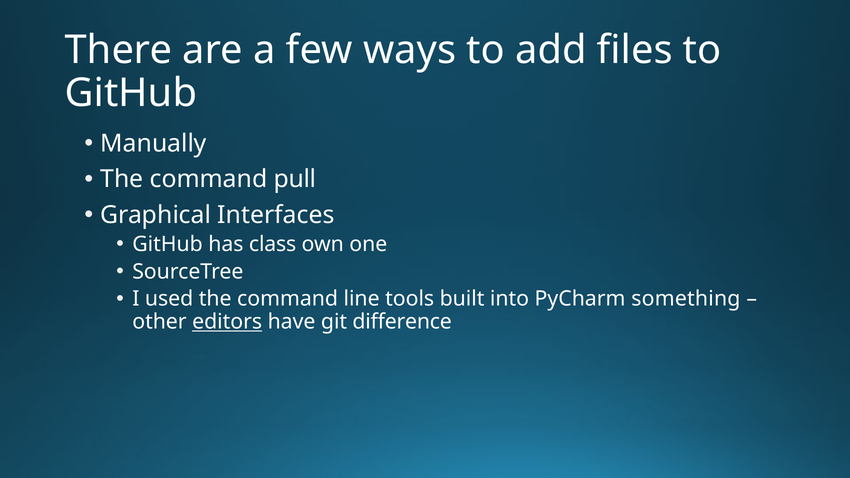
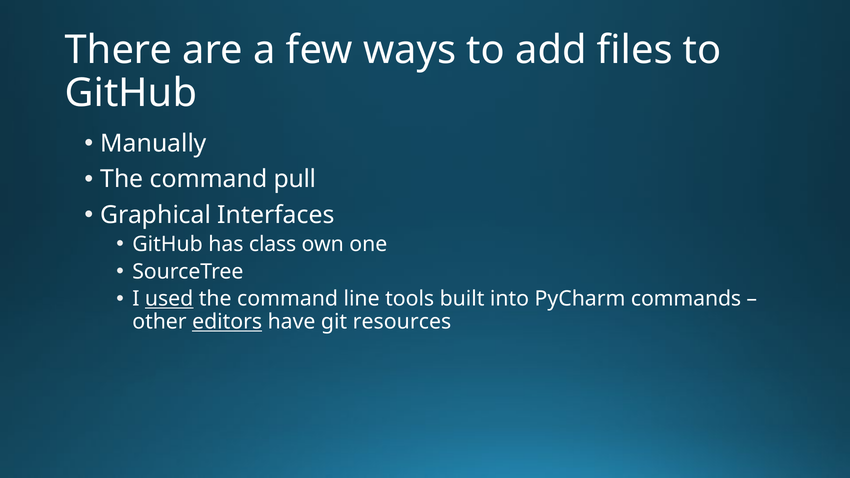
used underline: none -> present (169, 299)
something: something -> commands (686, 299)
difference: difference -> resources (402, 322)
